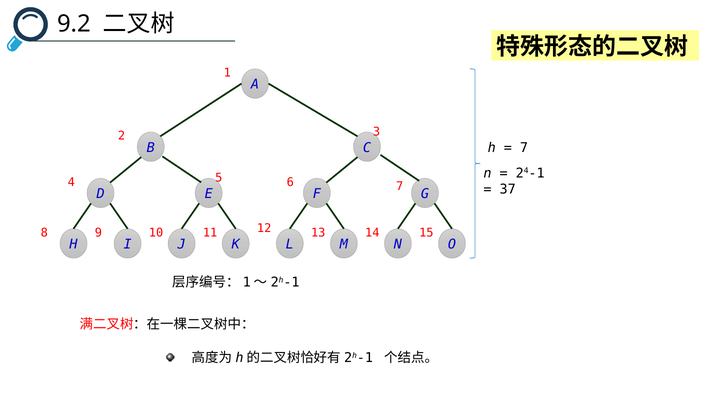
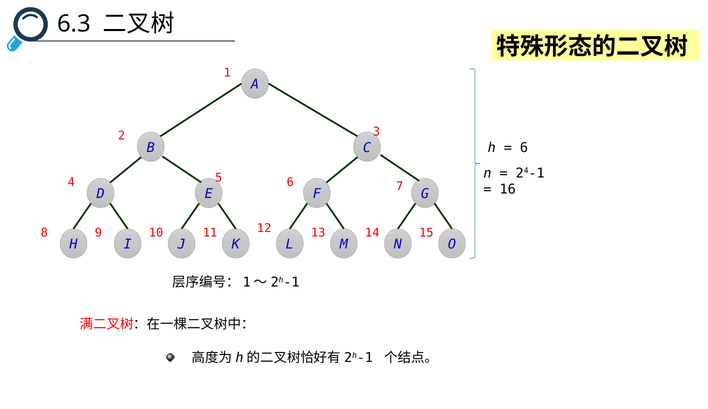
9.2: 9.2 -> 6.3 (74, 24)
7: 7 -> 6 (524, 148)
37: 37 -> 16 (508, 189)
